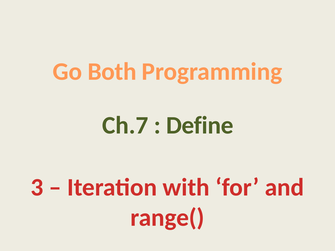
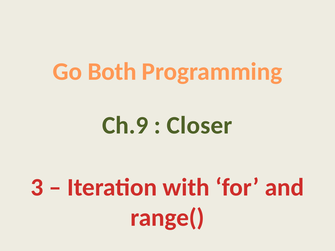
Ch.7: Ch.7 -> Ch.9 (125, 126)
Define: Define -> Closer (199, 126)
